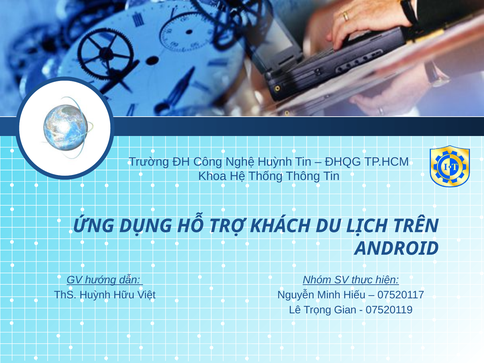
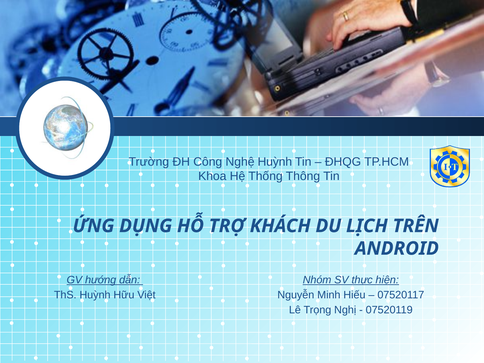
Gian: Gian -> Nghị (345, 310)
